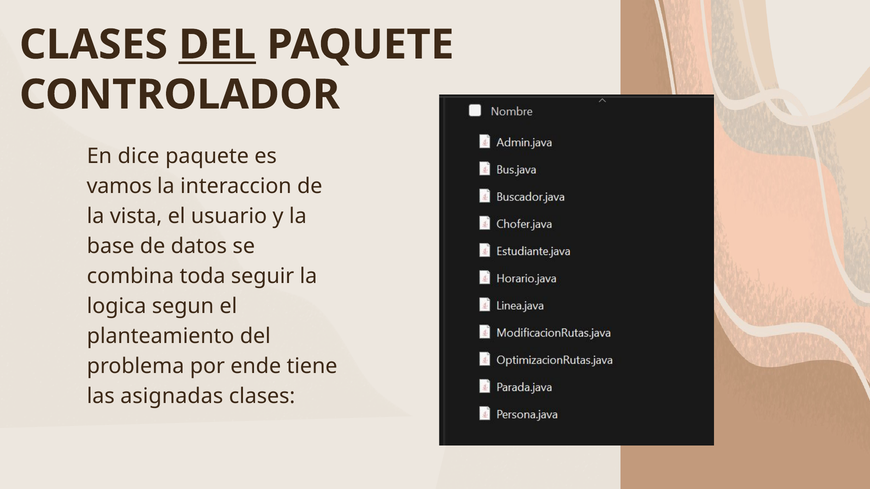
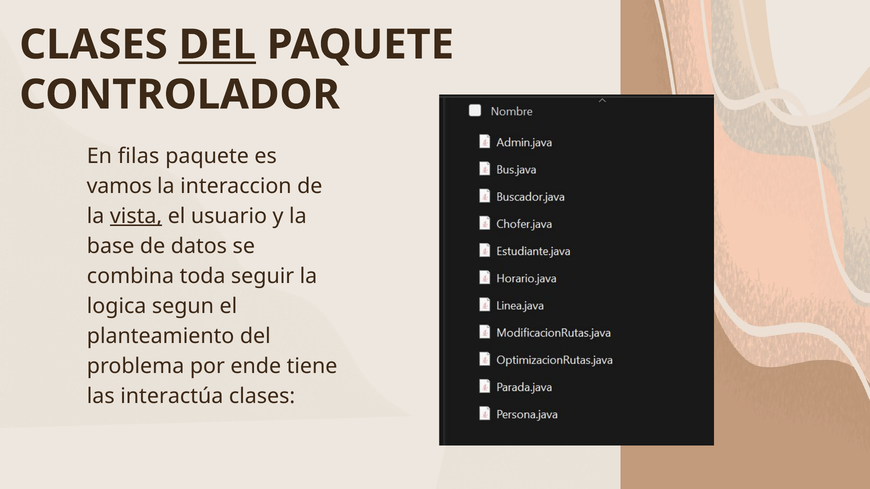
dice: dice -> filas (139, 156)
vista underline: none -> present (136, 216)
asignadas: asignadas -> interactúa (172, 396)
